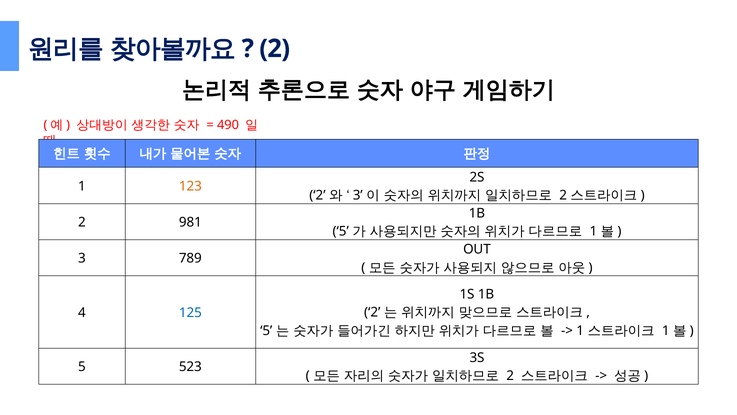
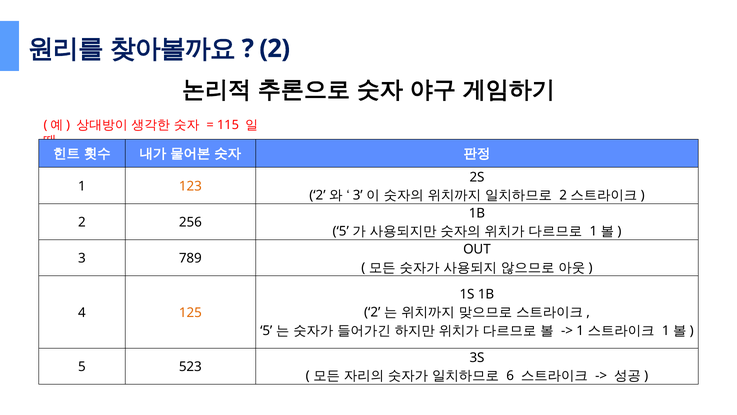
490: 490 -> 115 (228, 125)
981: 981 -> 256 (190, 222)
125 colour: blue -> orange (190, 312)
2: 2 -> 6 (510, 376)
